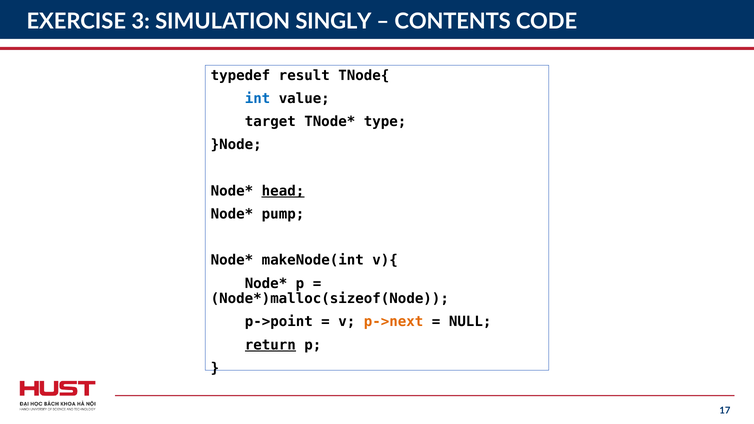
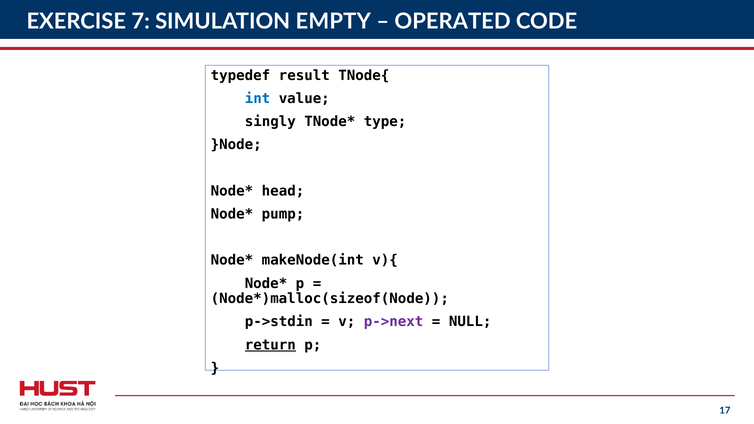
3: 3 -> 7 (141, 22)
SINGLY: SINGLY -> EMPTY (333, 22)
CONTENTS: CONTENTS -> OPERATED (453, 22)
target: target -> singly (270, 122)
head underline: present -> none (283, 191)
p->point: p->point -> p->stdin (279, 322)
p->next colour: orange -> purple (394, 322)
